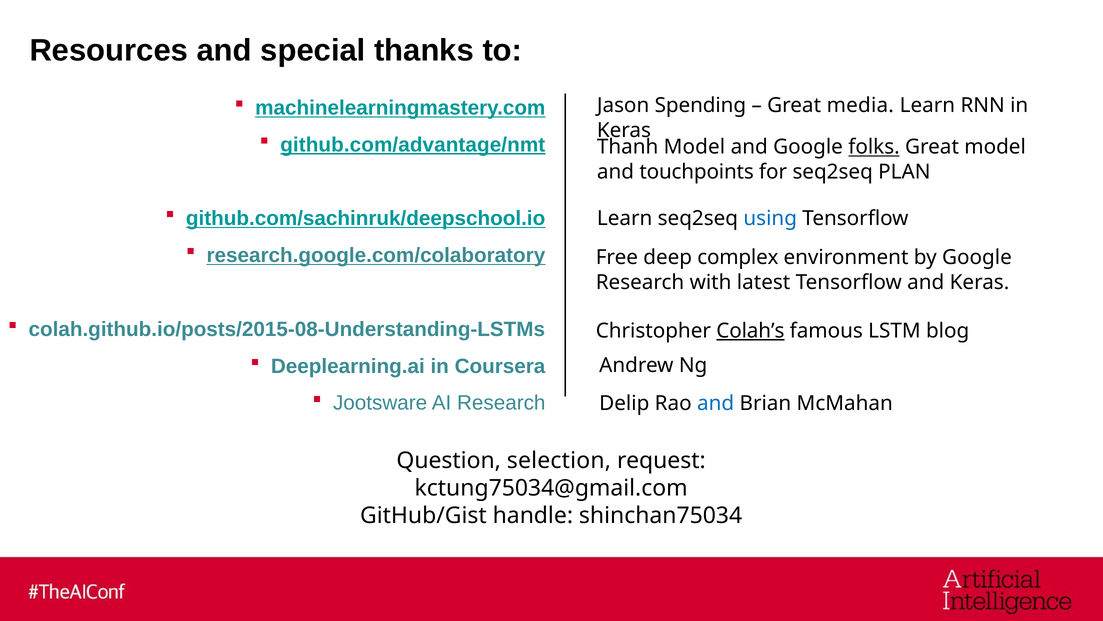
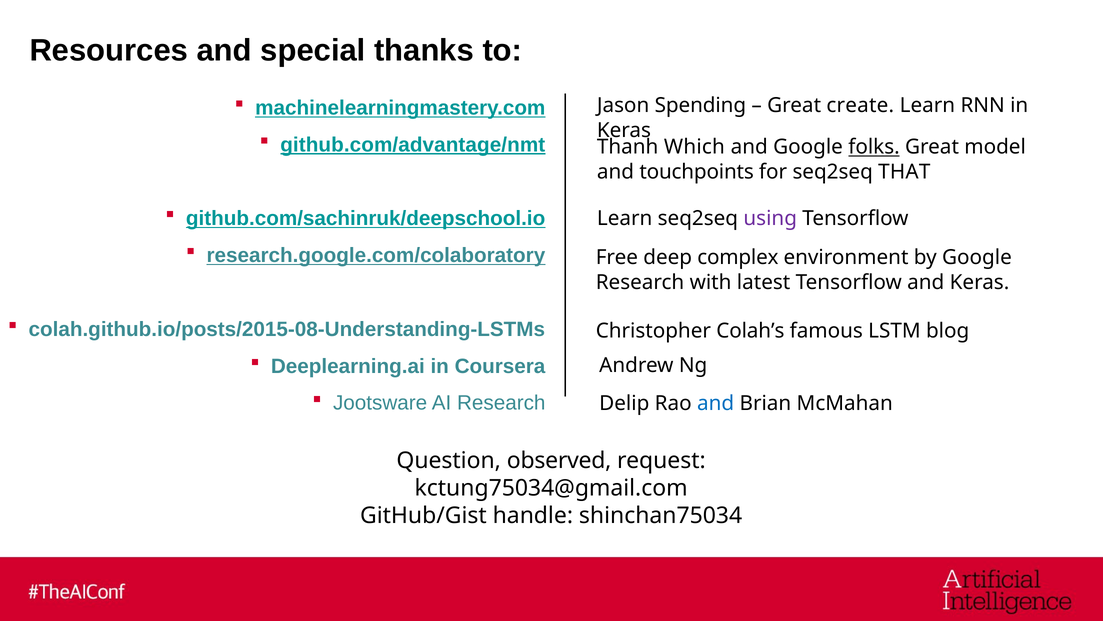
media: media -> create (860, 105)
Thanh Model: Model -> Which (694, 147)
PLAN: PLAN -> THAT (904, 172)
using colour: blue -> purple (770, 218)
Colah’s underline: present -> none (750, 330)
selection: selection -> observed (559, 460)
